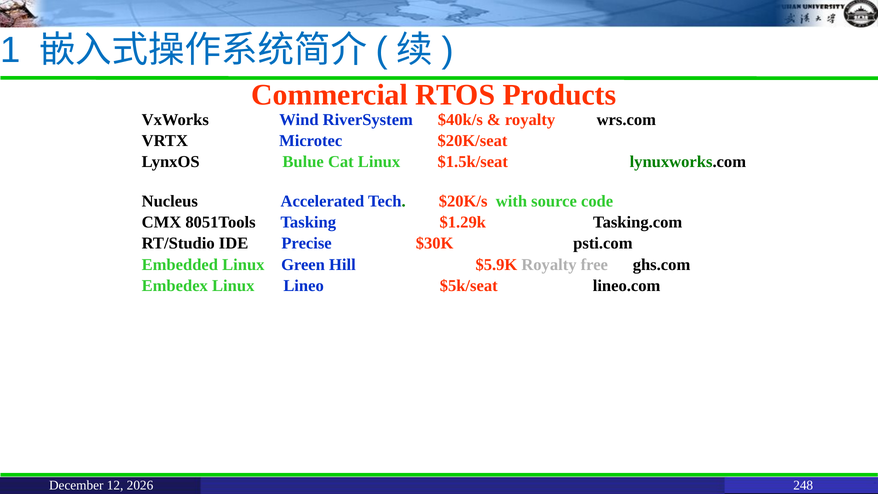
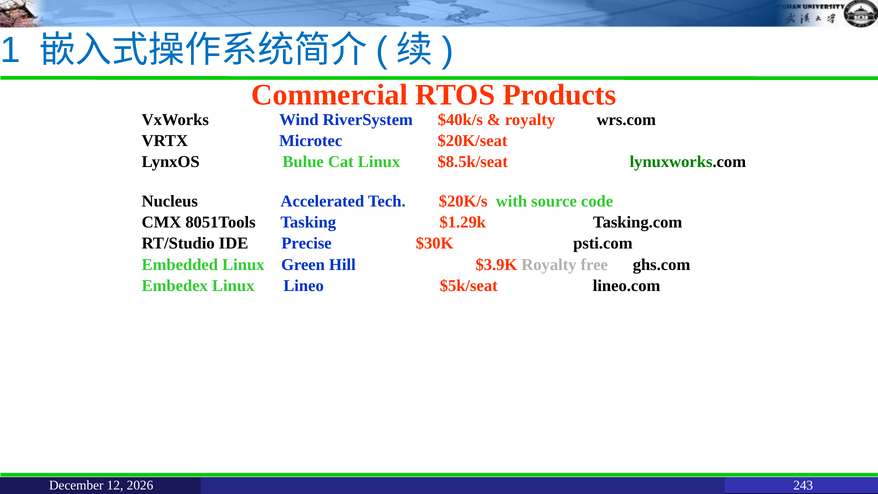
$1.5k/seat: $1.5k/seat -> $8.5k/seat (473, 162)
$5.9K: $5.9K -> $3.9K (496, 265)
248: 248 -> 243 (803, 485)
